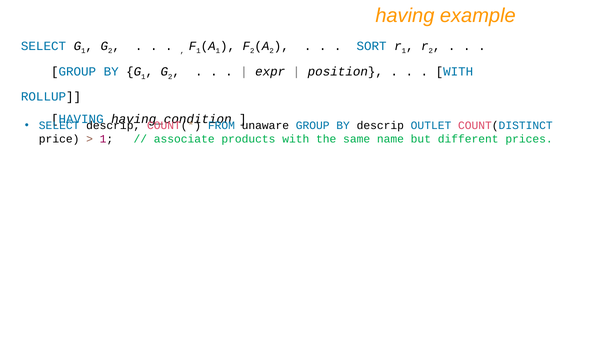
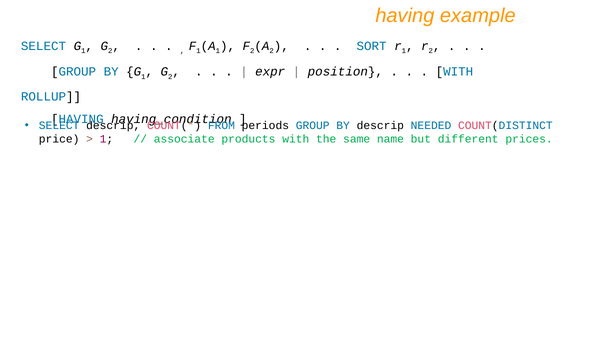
unaware: unaware -> periods (265, 126)
OUTLET: OUTLET -> NEEDED (431, 126)
